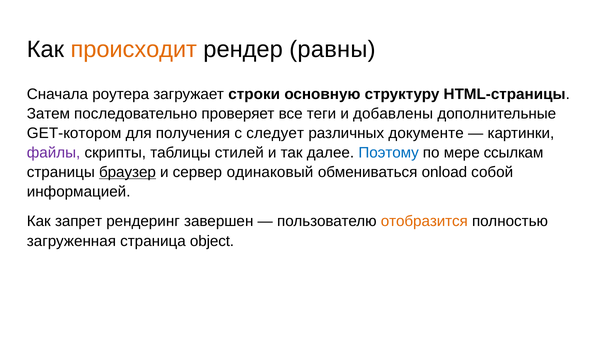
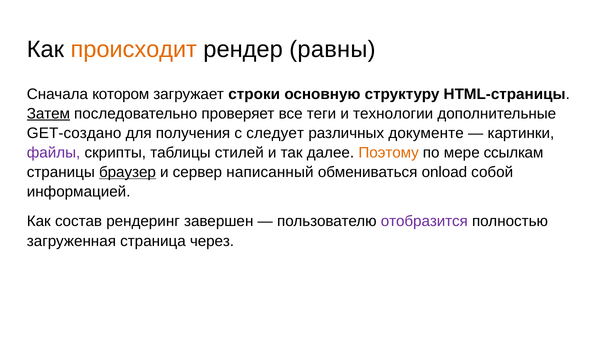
роутера: роутера -> котором (121, 94)
Затем underline: none -> present (48, 114)
добавлены: добавлены -> технологии (393, 114)
GET-котором: GET-котором -> GET-создано (74, 133)
Поэтому colour: blue -> orange (389, 153)
одинаковый: одинаковый -> написанный (270, 173)
запрет: запрет -> состав (79, 222)
отобразится colour: orange -> purple (424, 222)
object: object -> через (212, 241)
